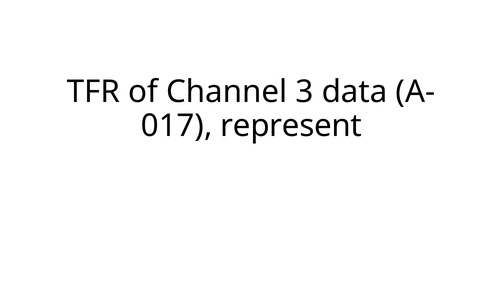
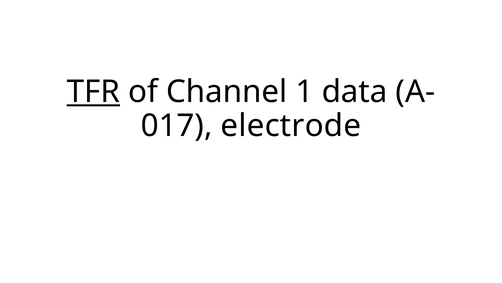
TFR underline: none -> present (93, 92)
3: 3 -> 1 (305, 92)
represent: represent -> electrode (291, 125)
